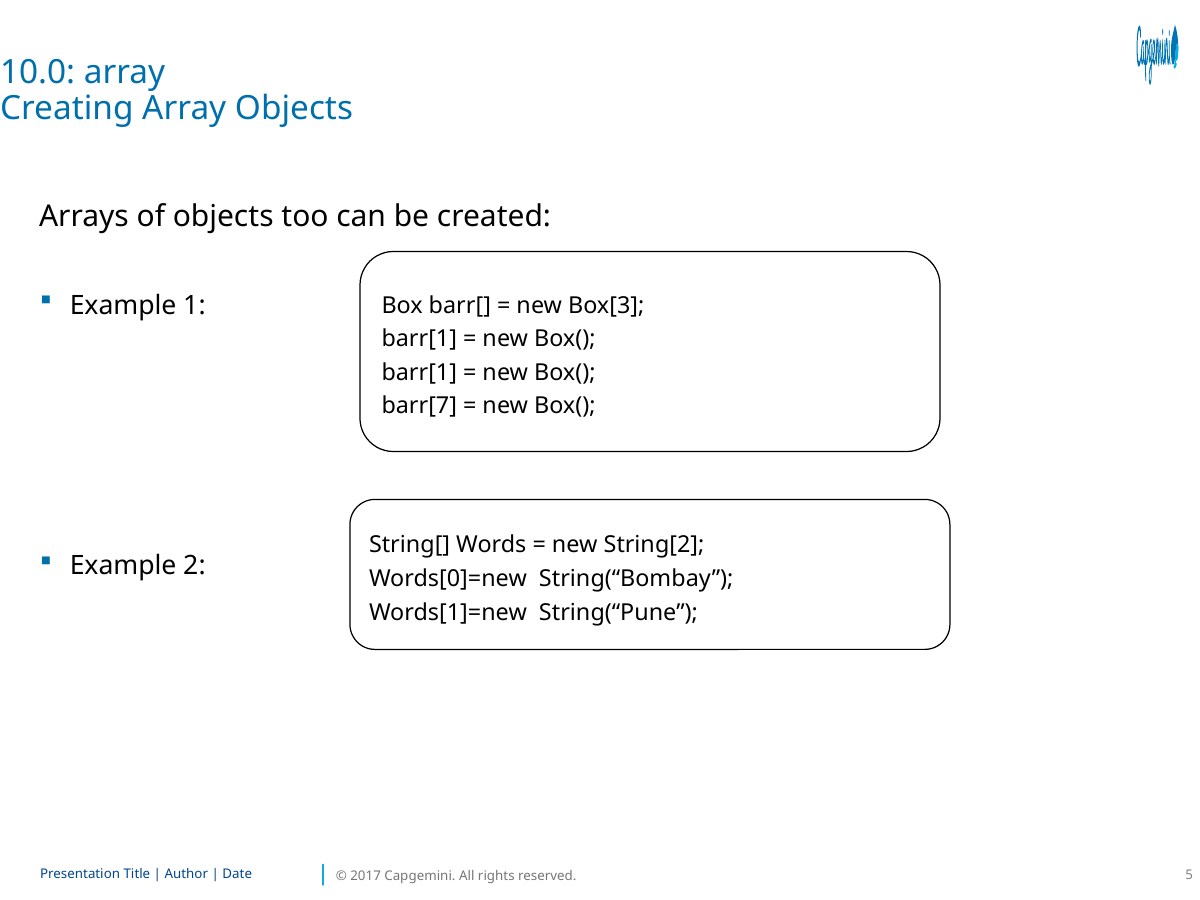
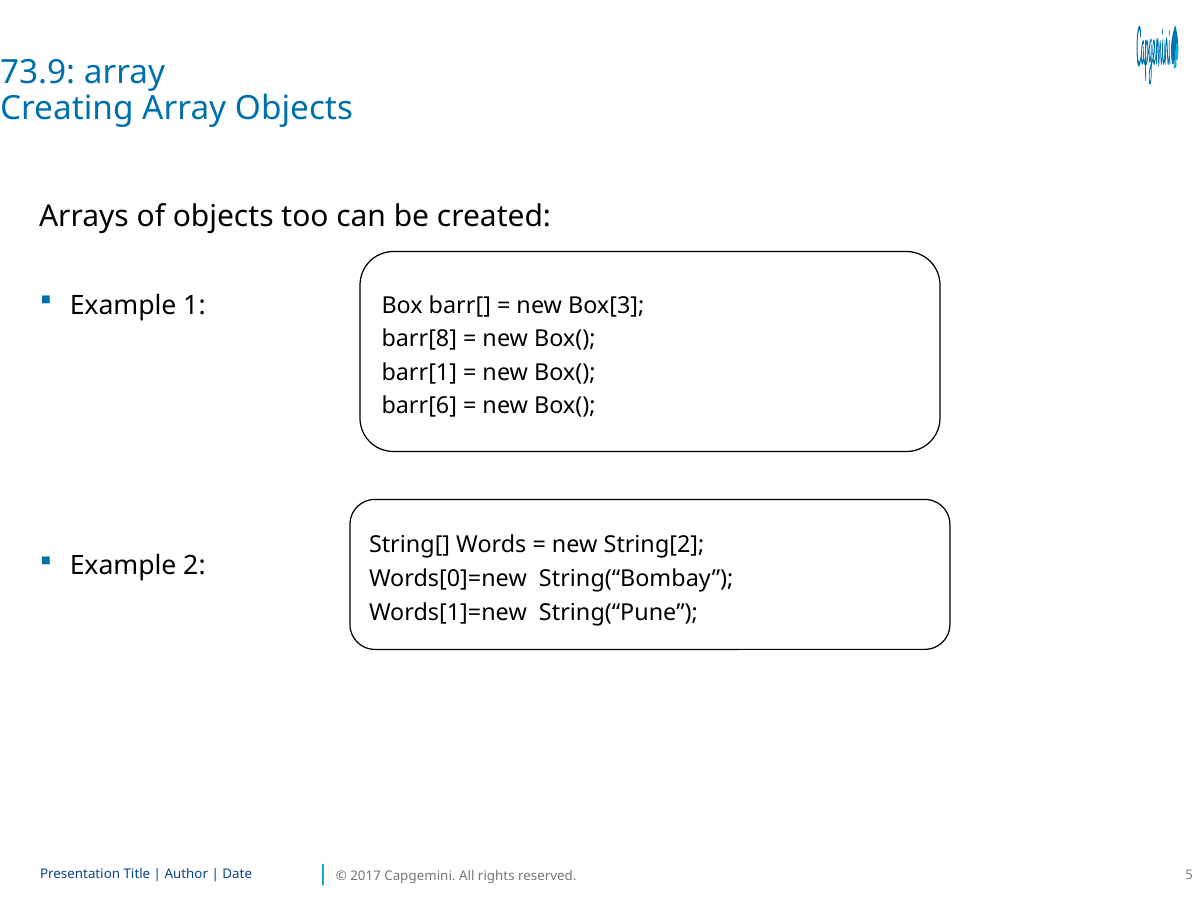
10.0: 10.0 -> 73.9 (38, 72)
barr[1: barr[1 -> barr[8 (419, 339)
barr[7: barr[7 -> barr[6 (419, 406)
